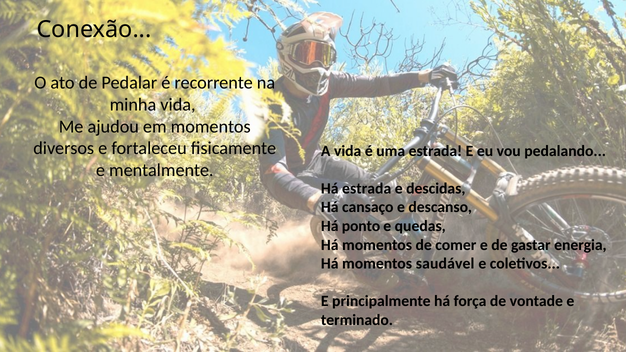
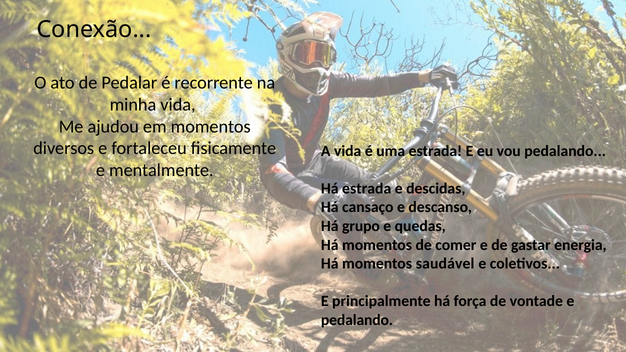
ponto: ponto -> grupo (361, 226)
terminado: terminado -> pedalando (357, 320)
